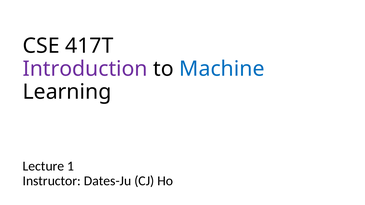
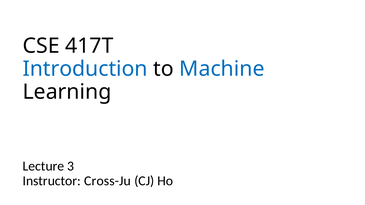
Introduction colour: purple -> blue (85, 69)
1: 1 -> 3 (71, 166)
Dates-Ju: Dates-Ju -> Cross-Ju (108, 181)
